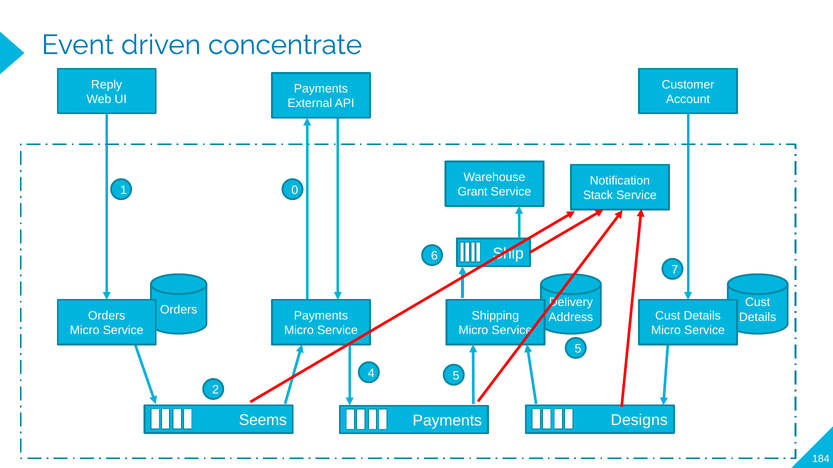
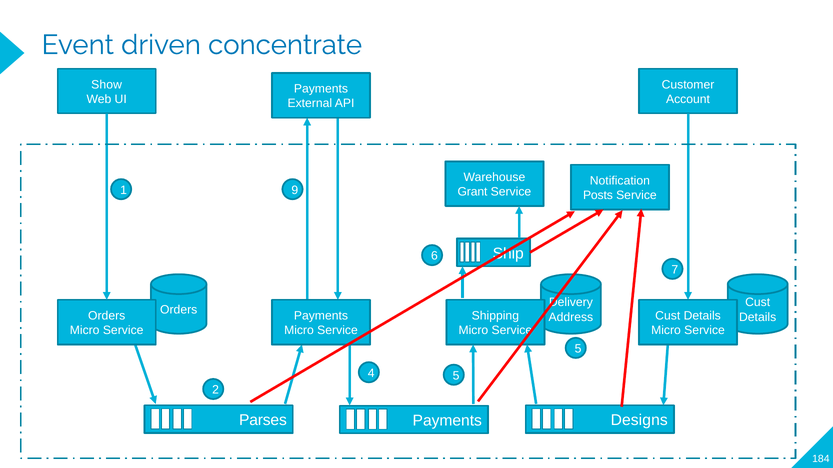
Reply: Reply -> Show (107, 85)
0: 0 -> 9 (295, 190)
Stack: Stack -> Posts (598, 195)
Seems: Seems -> Parses (263, 421)
